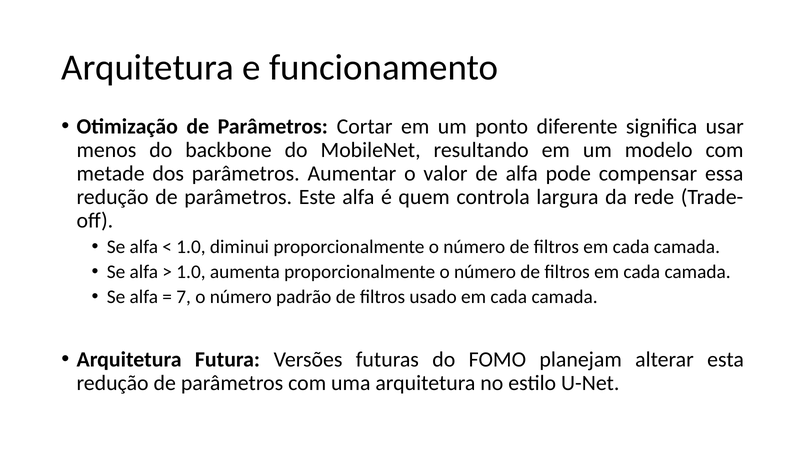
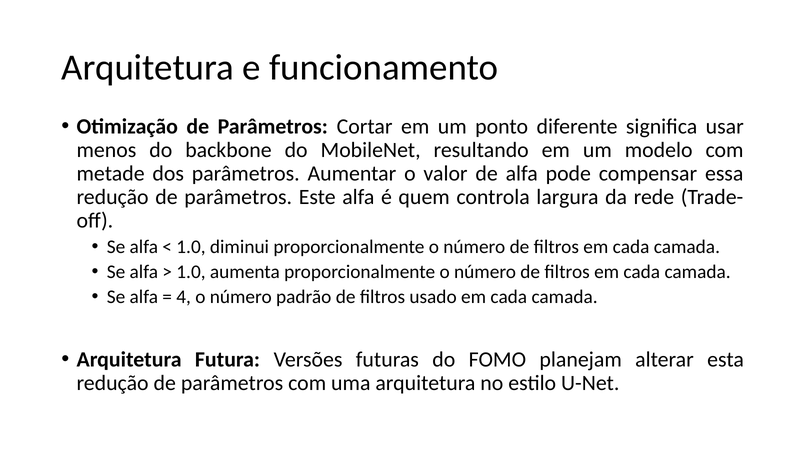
7: 7 -> 4 (184, 297)
